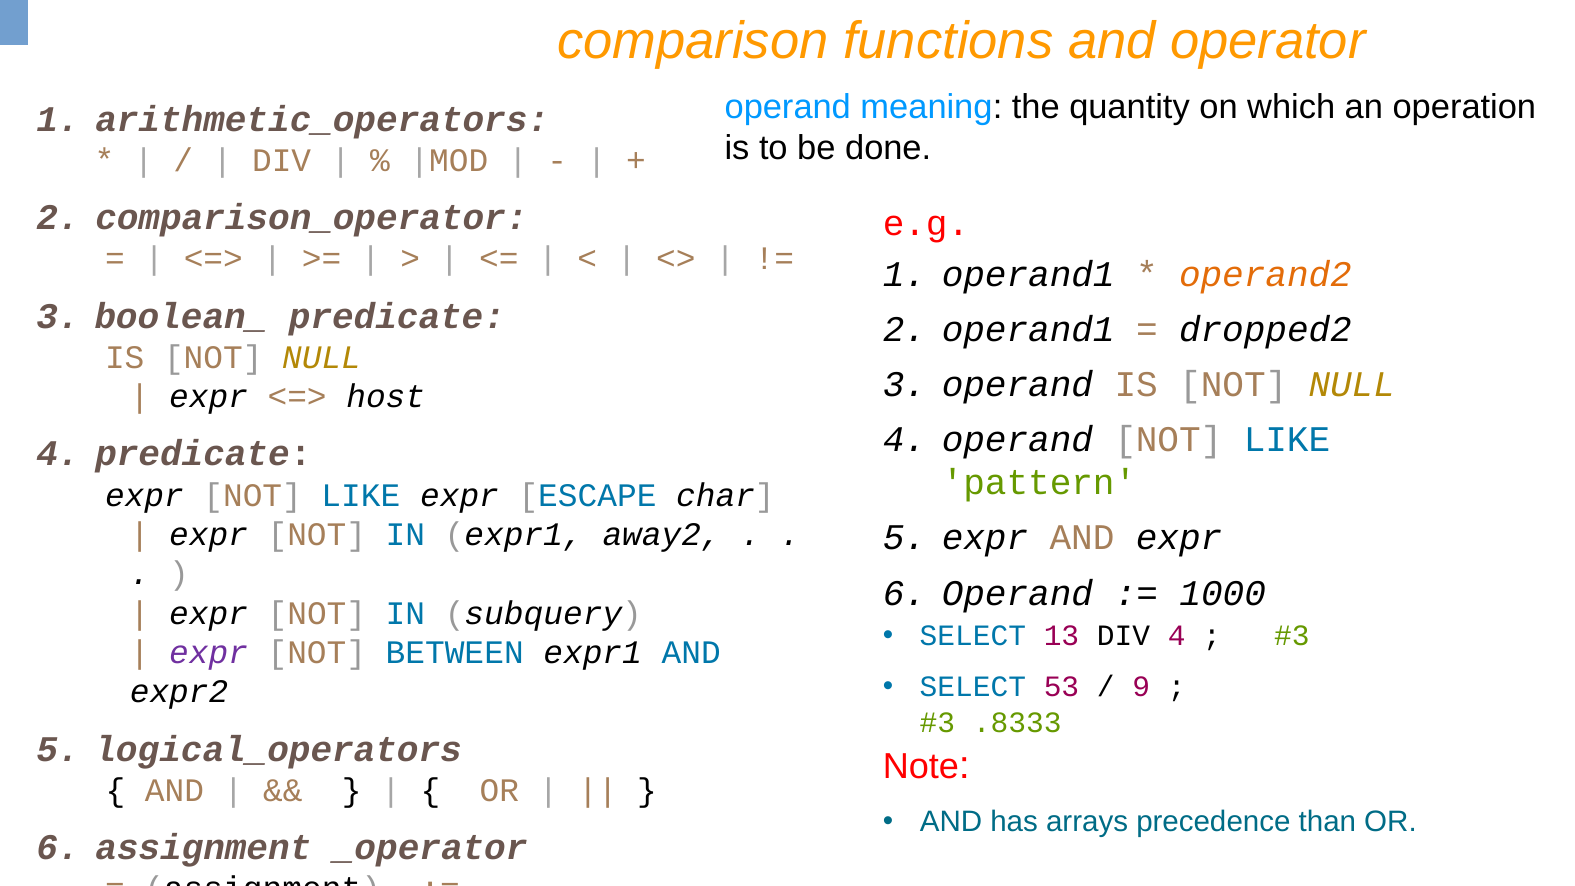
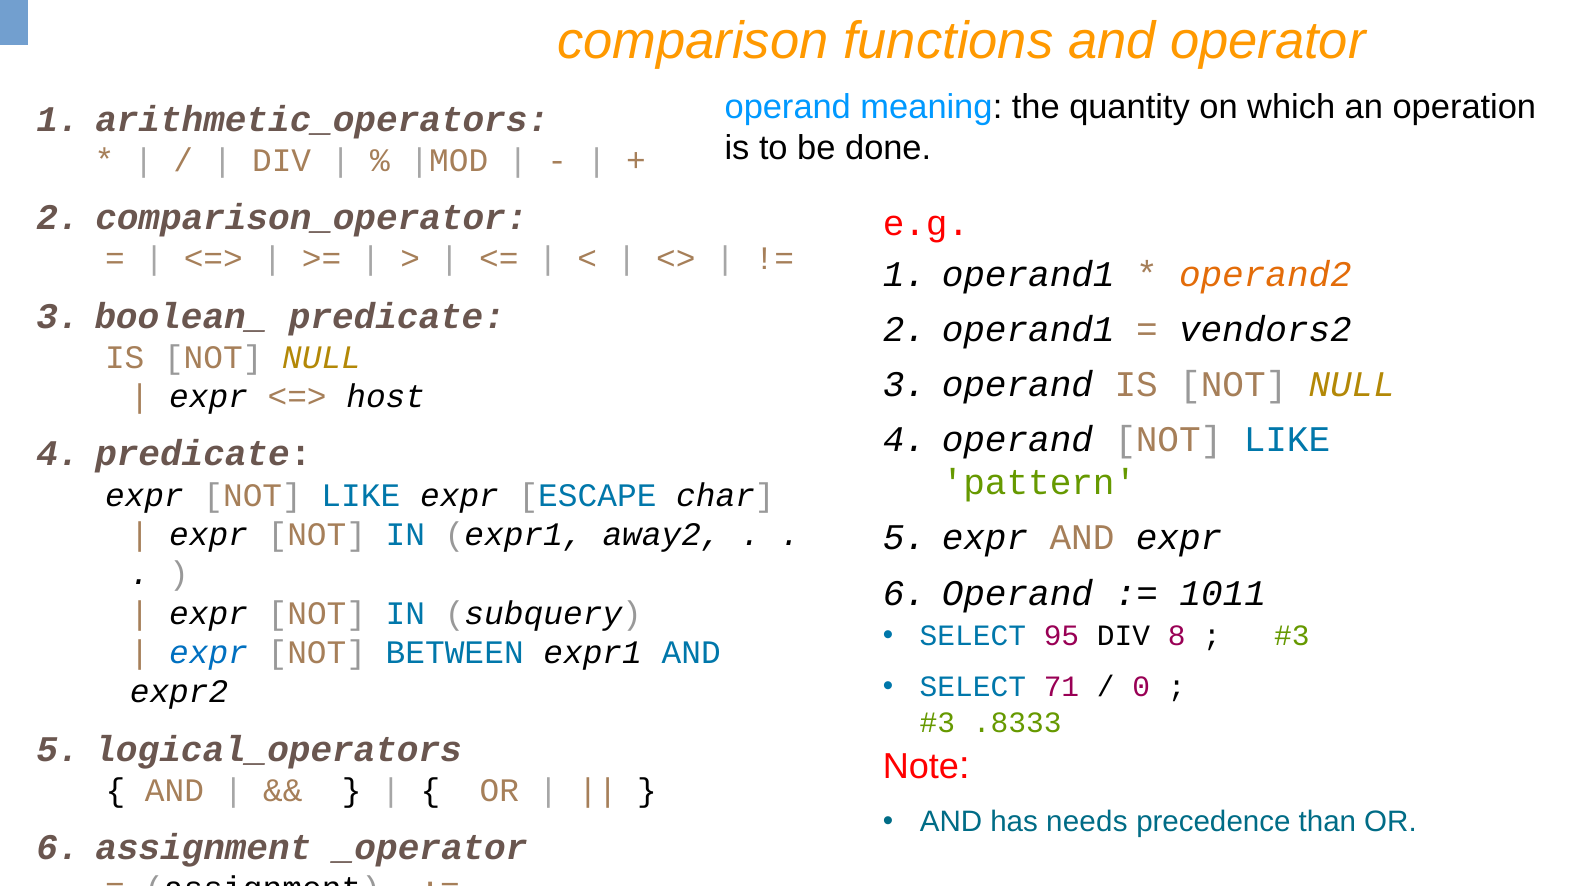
dropped2: dropped2 -> vendors2 (1265, 329)
1000: 1000 -> 1011 (1223, 593)
13: 13 -> 95 (1061, 636)
DIV 4: 4 -> 8 (1177, 636)
expr colour: purple -> blue (209, 653)
53: 53 -> 71 (1061, 687)
9: 9 -> 0 (1141, 687)
arrays: arrays -> needs (1087, 822)
